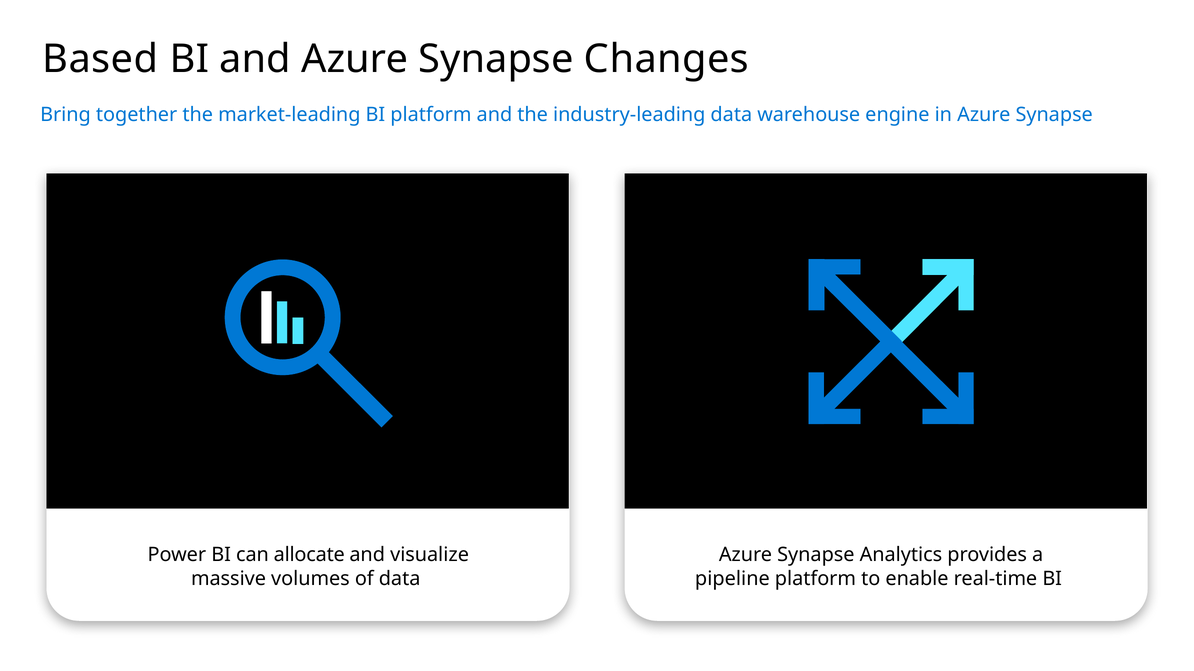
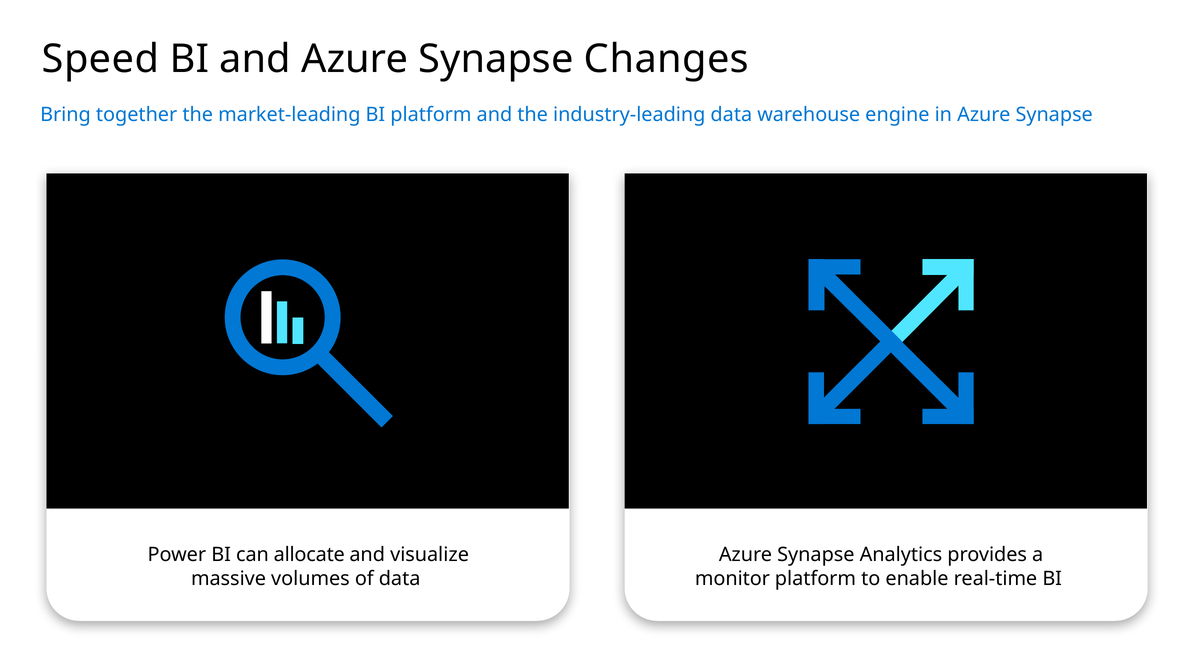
Based: Based -> Speed (100, 59)
pipeline: pipeline -> monitor (732, 579)
